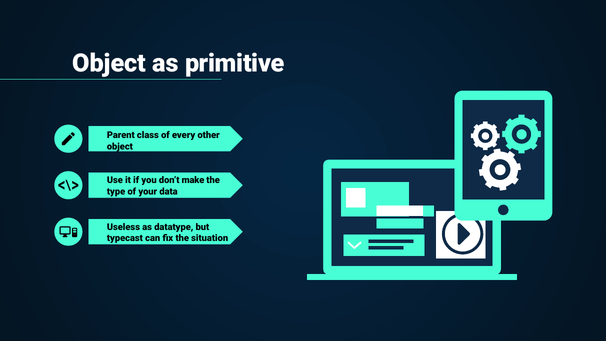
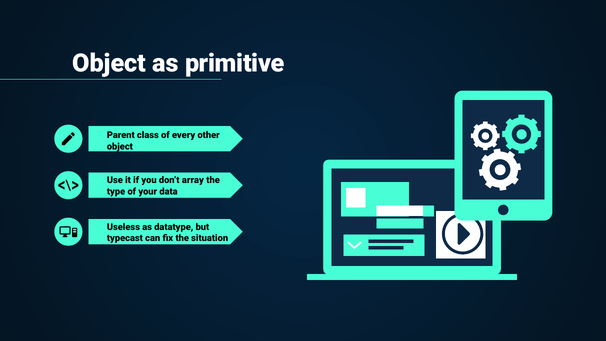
make: make -> array (193, 180)
